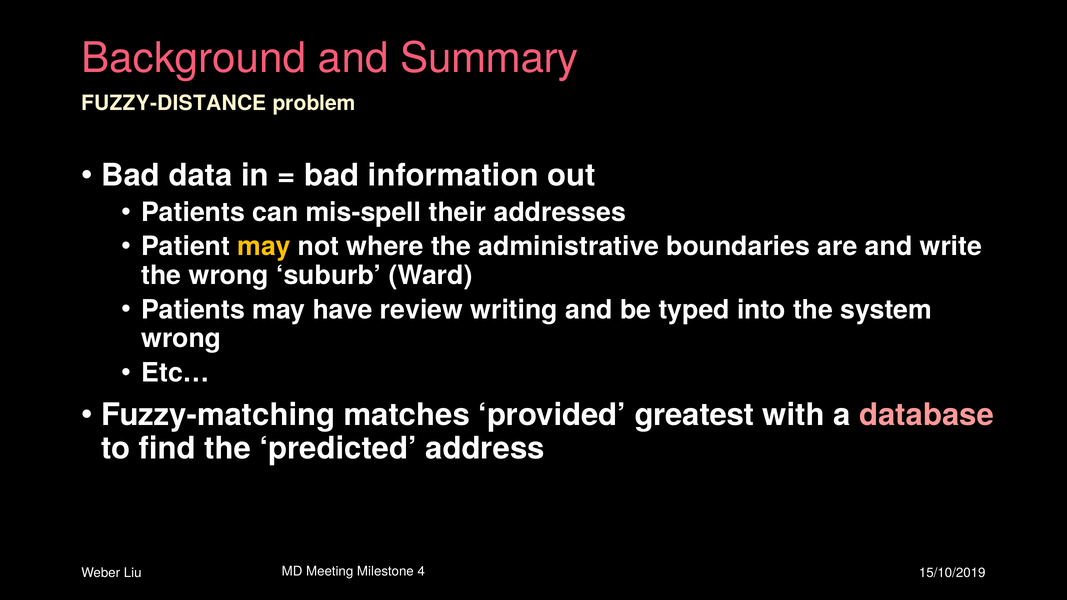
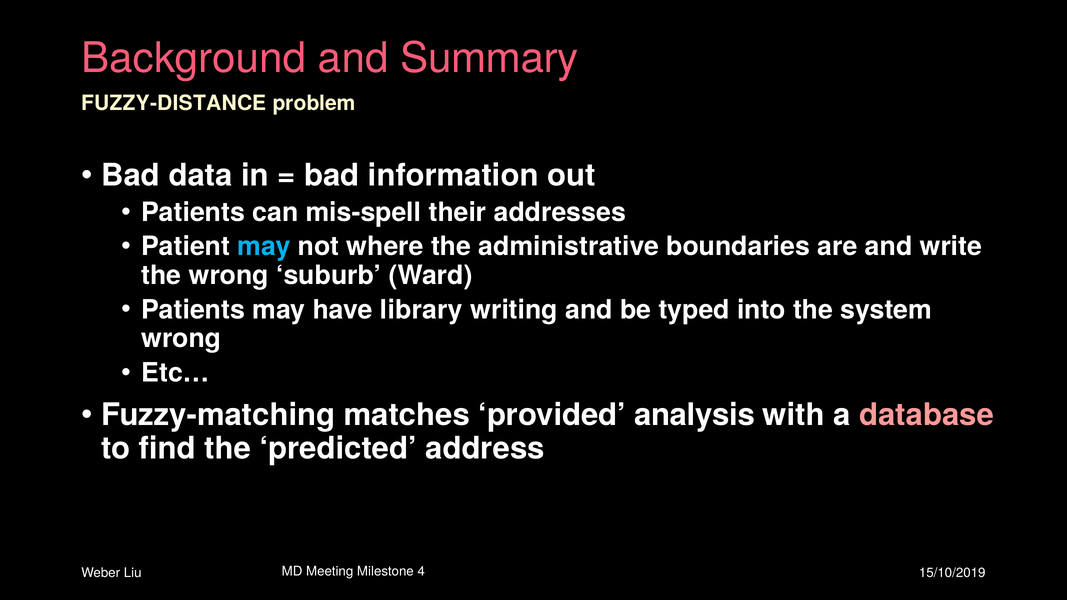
may colour: yellow -> light blue (264, 247)
review: review -> library (421, 310)
greatest: greatest -> analysis (694, 415)
